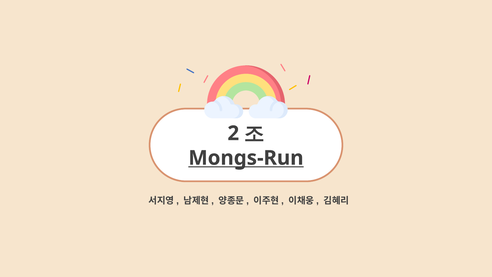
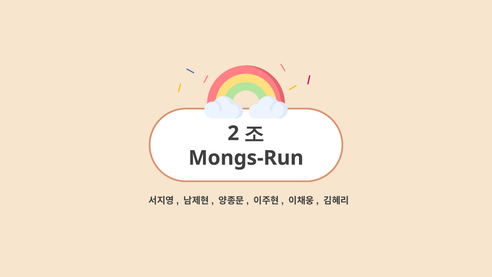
Mongs-Run underline: present -> none (246, 158)
